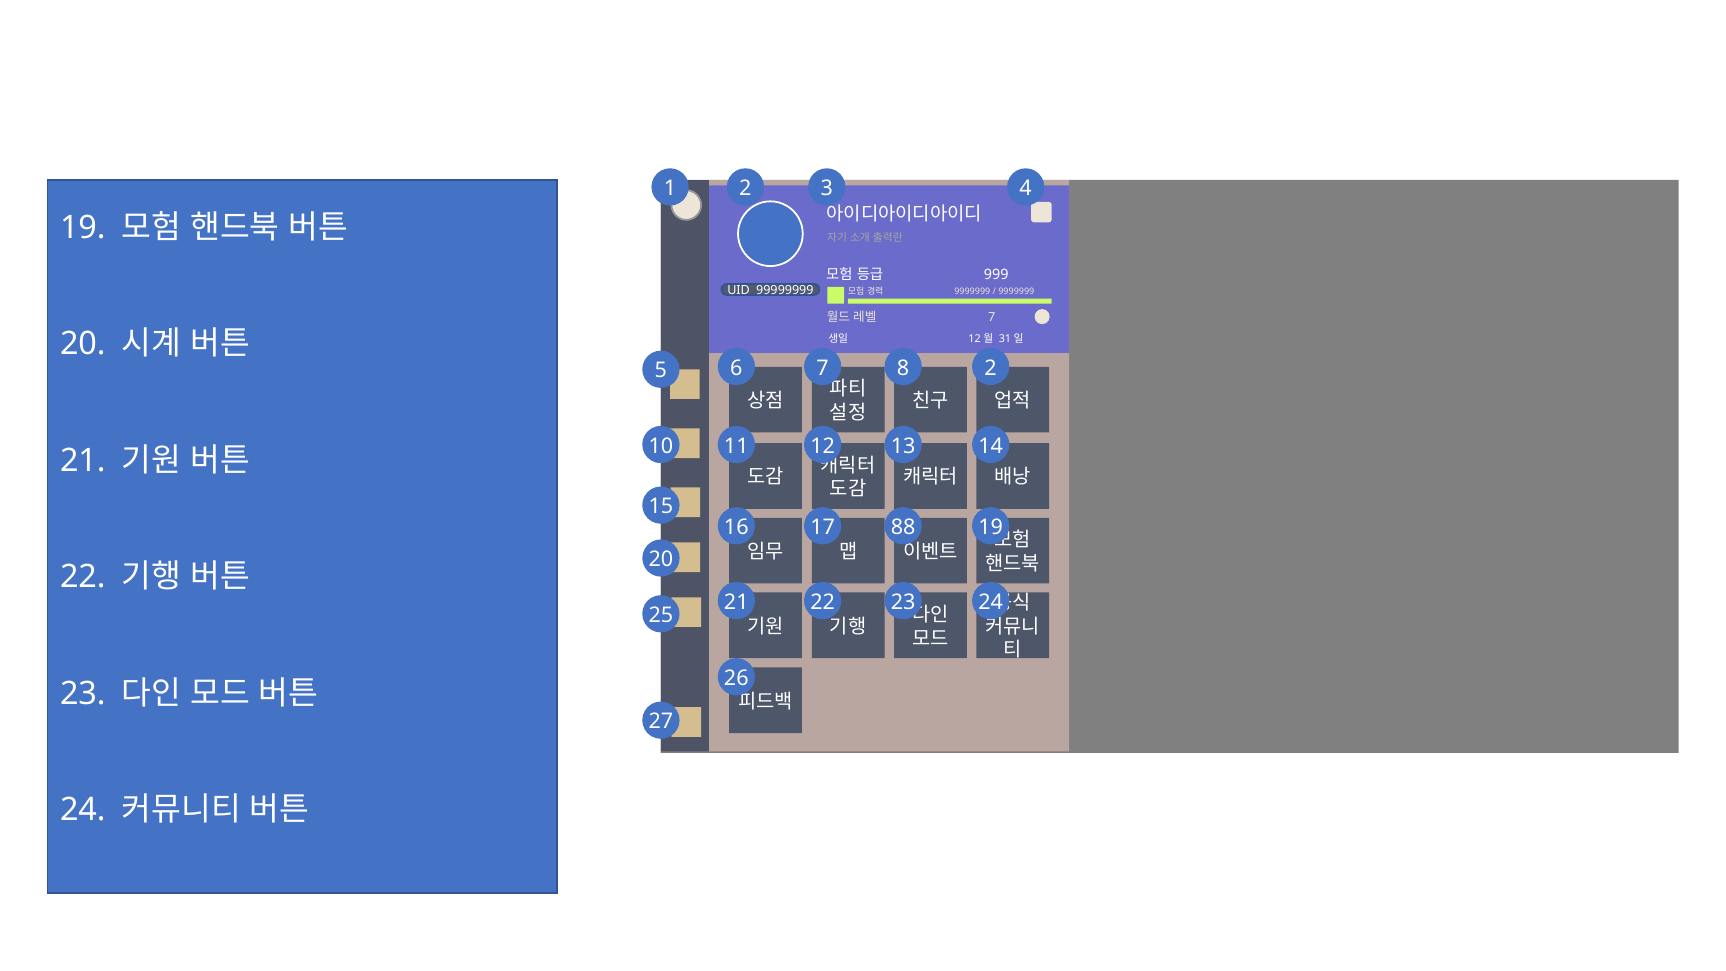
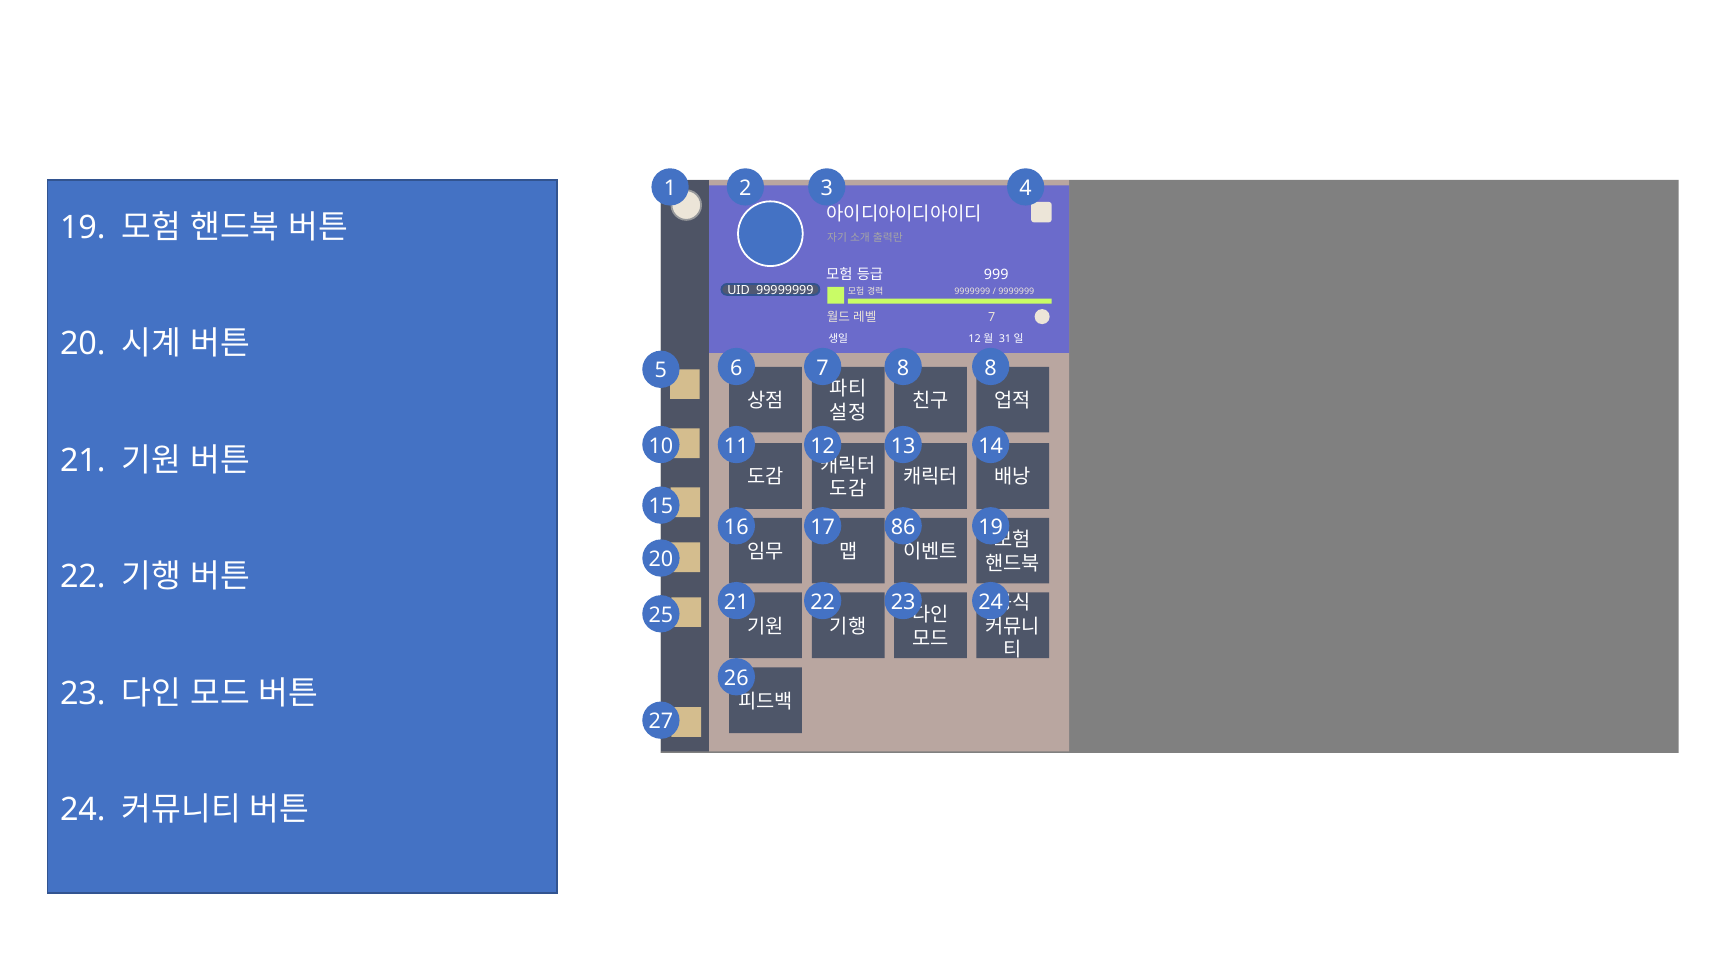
8 2: 2 -> 8 (991, 368)
88: 88 -> 86 (903, 527)
